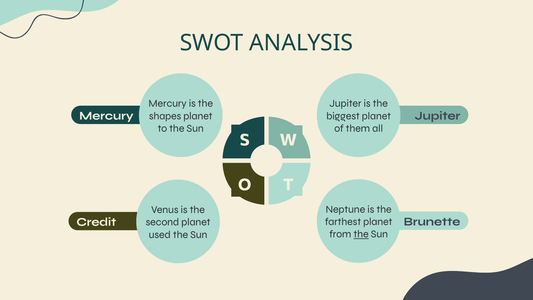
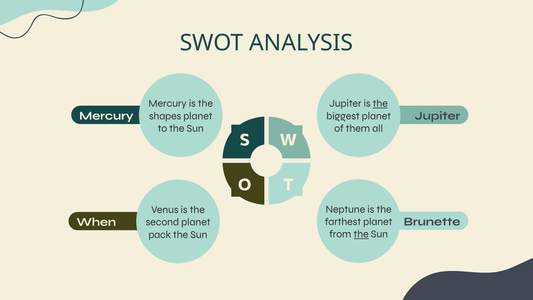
the underline: none -> present (380, 103)
Credit: Credit -> When (96, 222)
used: used -> pack (160, 234)
